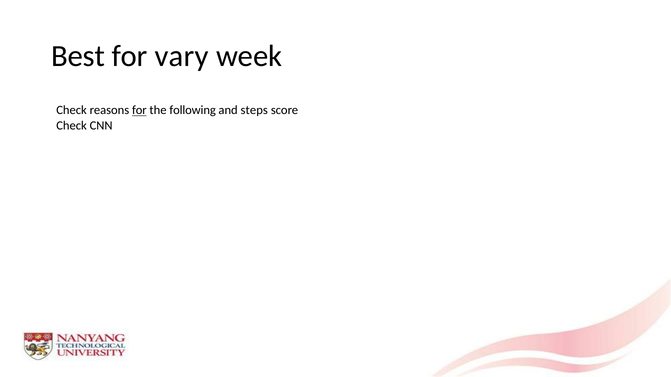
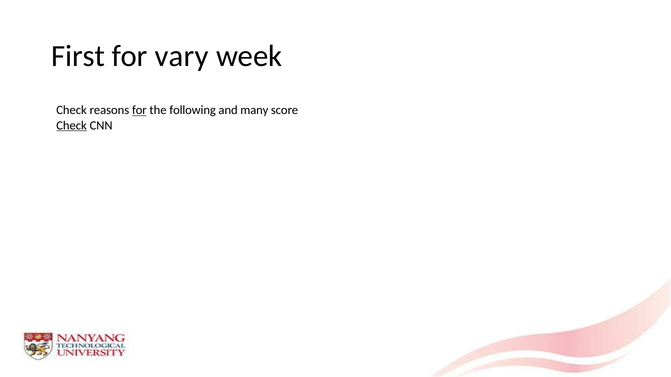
Best: Best -> First (78, 56)
steps: steps -> many (254, 110)
Check underline: none -> present (72, 126)
